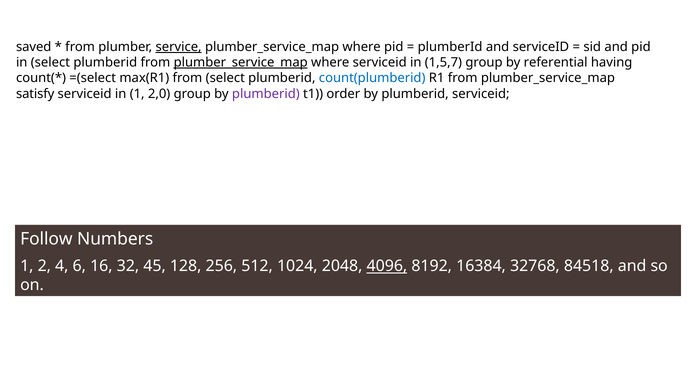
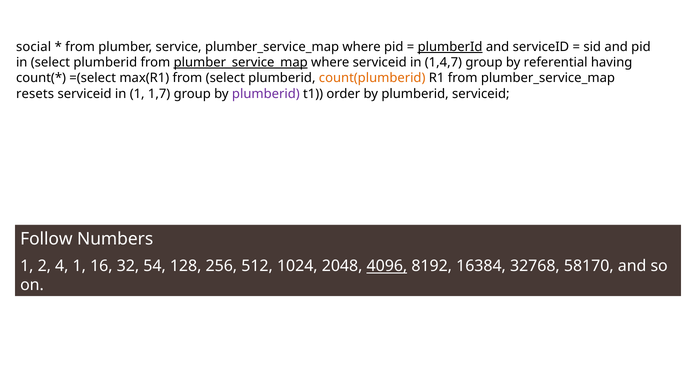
saved: saved -> social (34, 47)
service underline: present -> none (179, 47)
plumberId underline: none -> present (450, 47)
1,5,7: 1,5,7 -> 1,4,7 (443, 62)
count(plumberid colour: blue -> orange (372, 78)
satisfy: satisfy -> resets (35, 94)
2,0: 2,0 -> 1,7 (159, 94)
4 6: 6 -> 1 (79, 266)
45: 45 -> 54 (155, 266)
84518: 84518 -> 58170 (589, 266)
